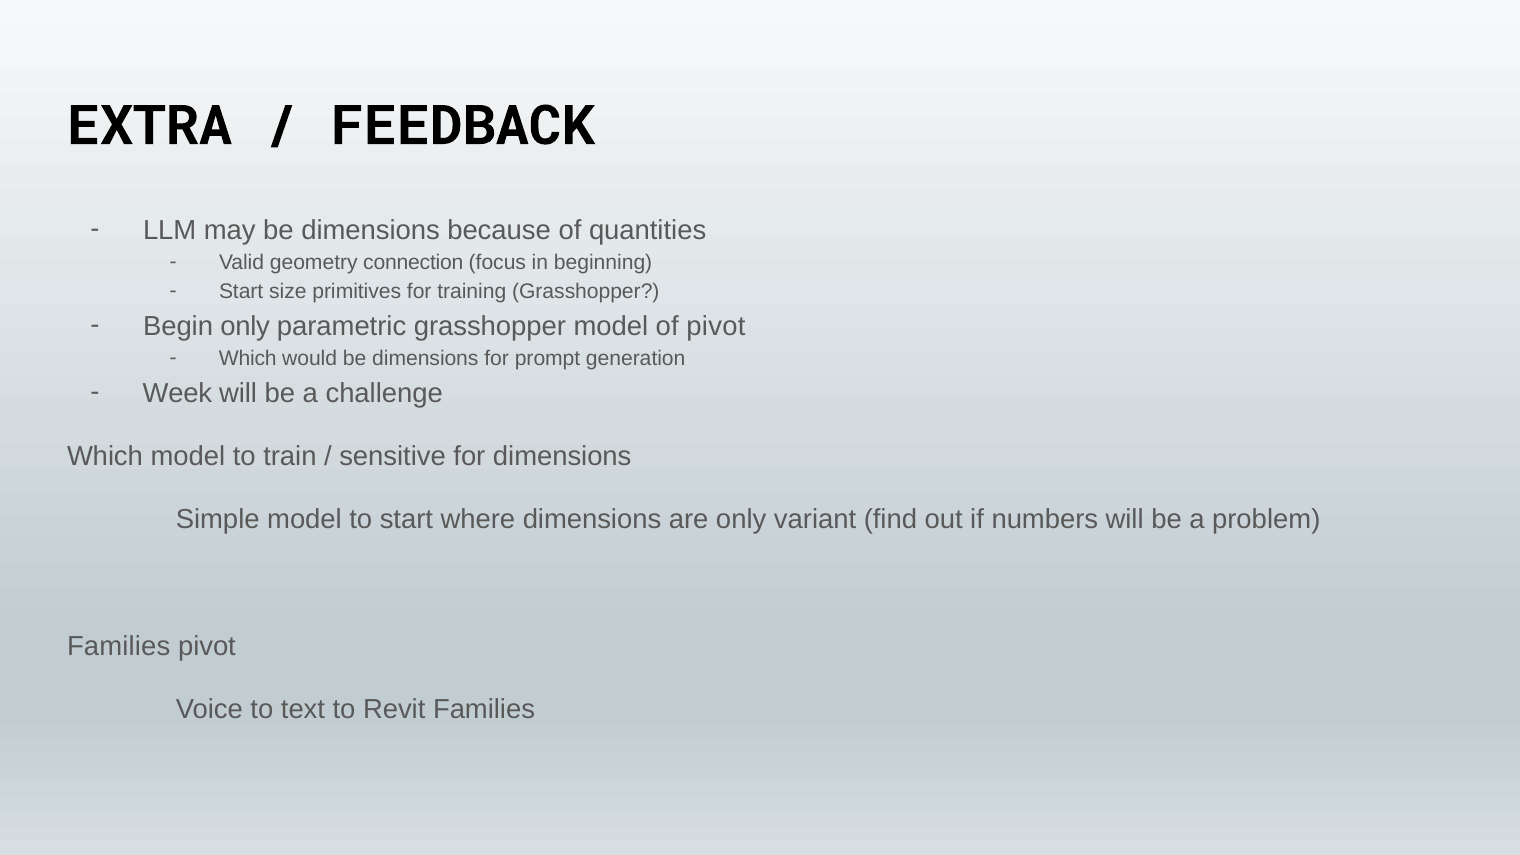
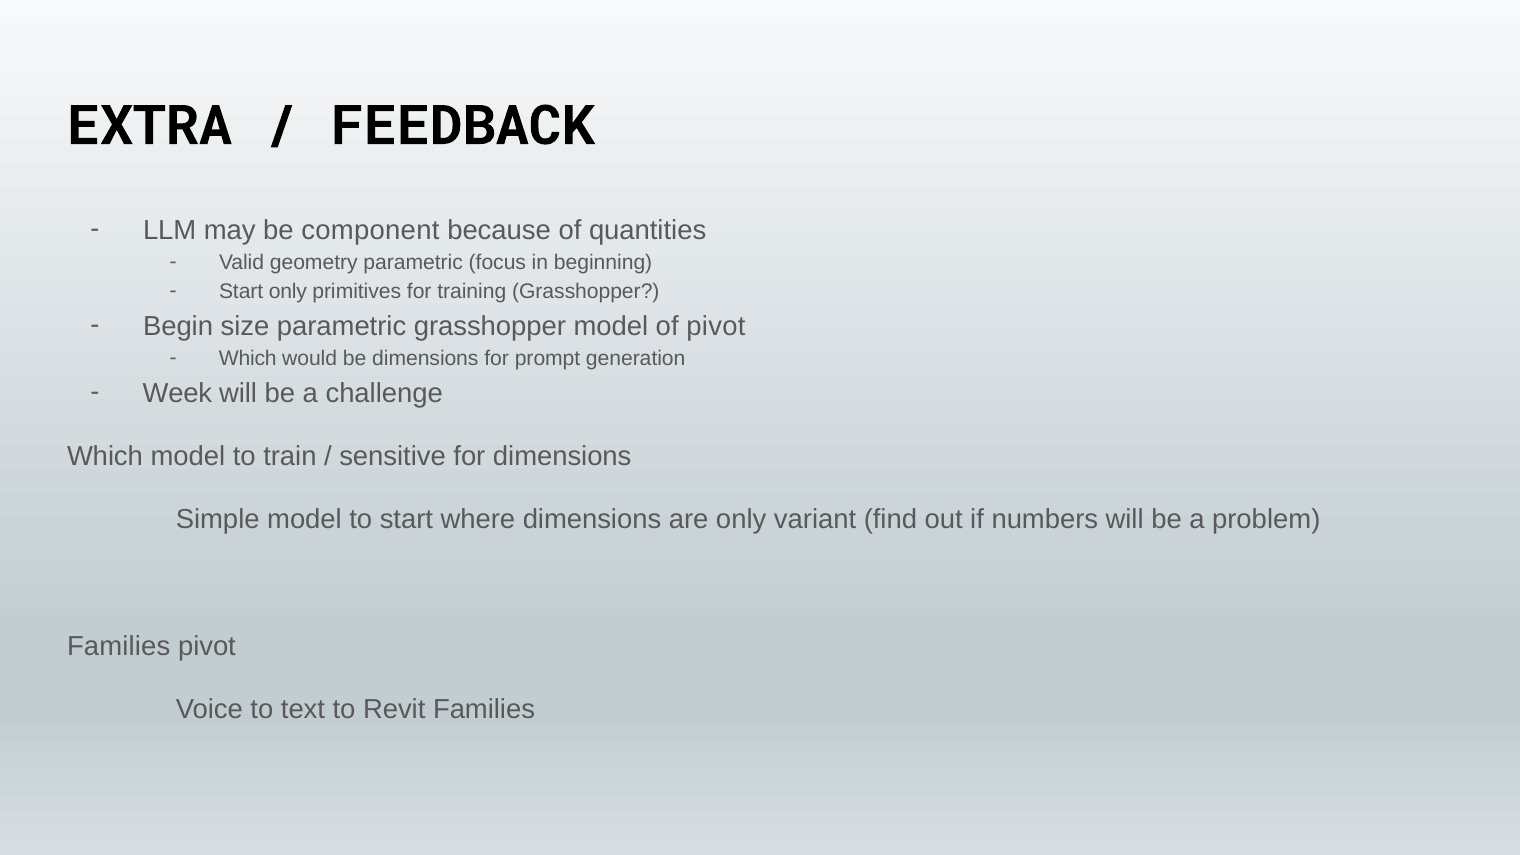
may be dimensions: dimensions -> component (370, 230)
geometry connection: connection -> parametric (413, 263)
Start size: size -> only (288, 292)
Begin only: only -> size (245, 326)
